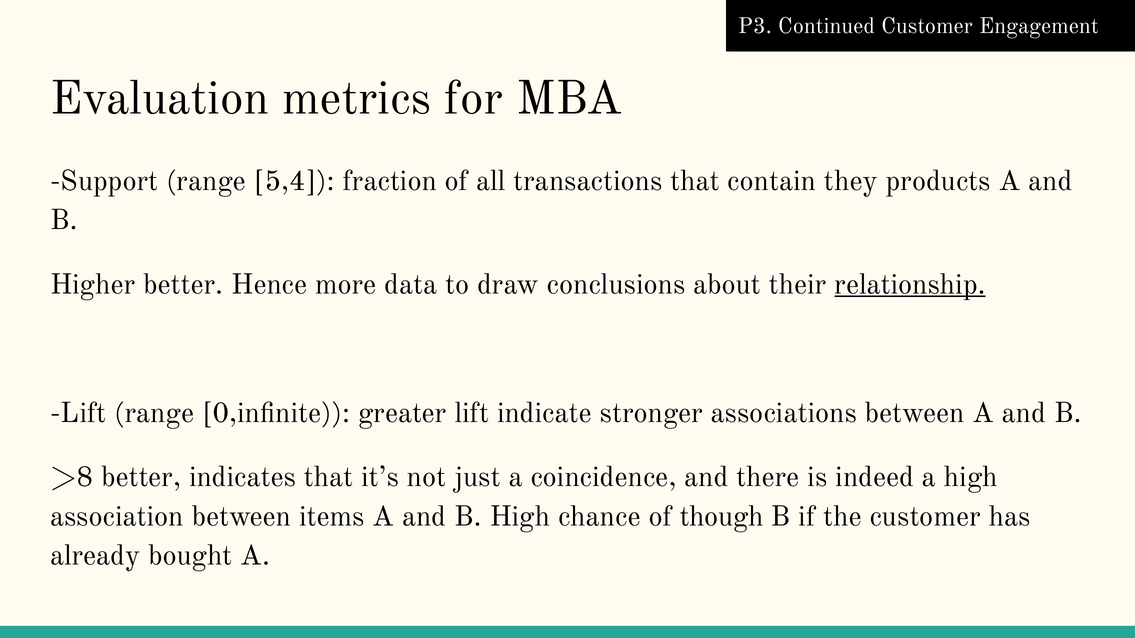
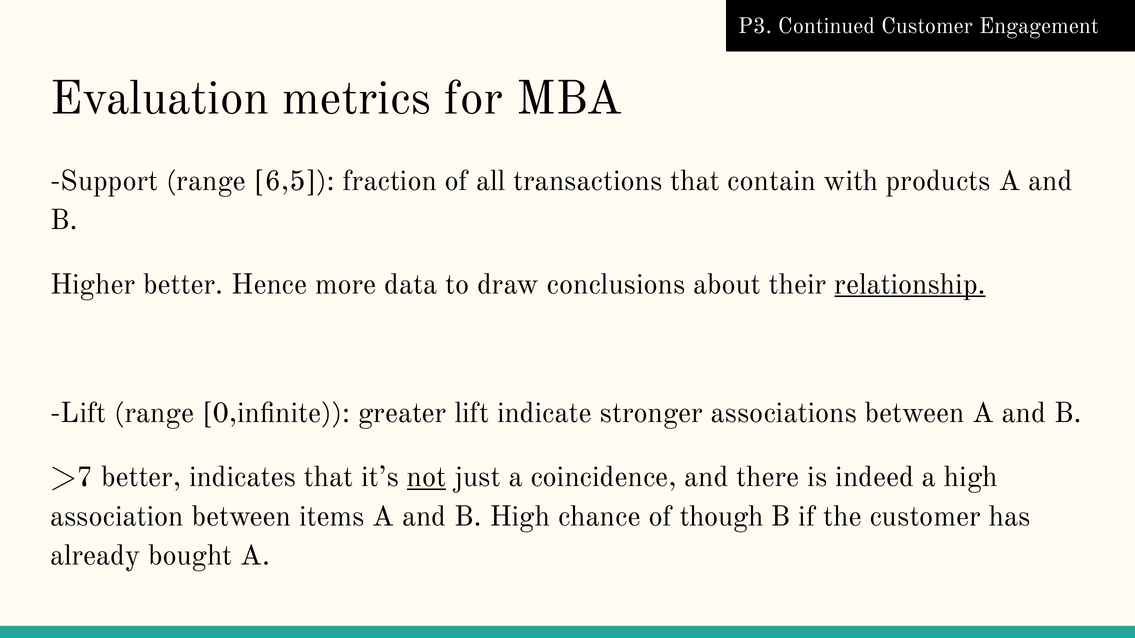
5,4: 5,4 -> 6,5 (294, 181)
they: they -> with (851, 181)
>8: >8 -> >7 (72, 477)
not underline: none -> present (427, 477)
